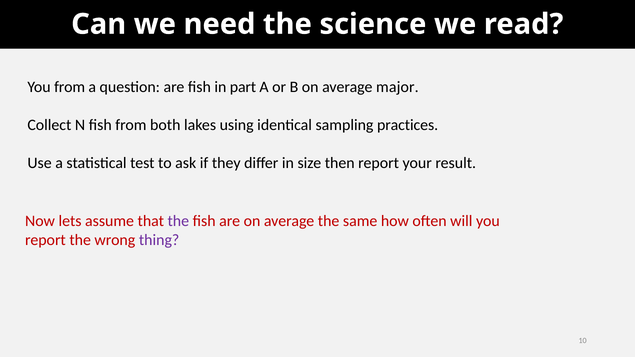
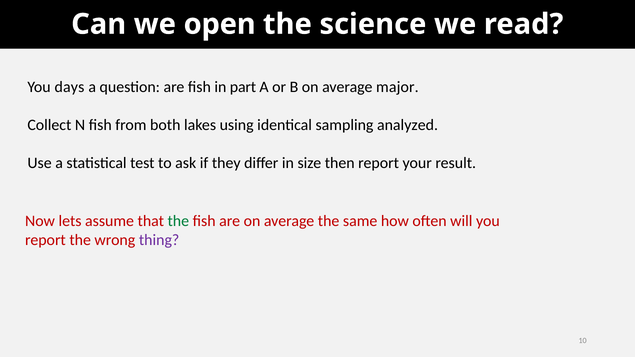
need: need -> open (220, 24)
You from: from -> days (69, 87)
practices: practices -> analyzed (408, 125)
the colour: purple -> green (178, 221)
